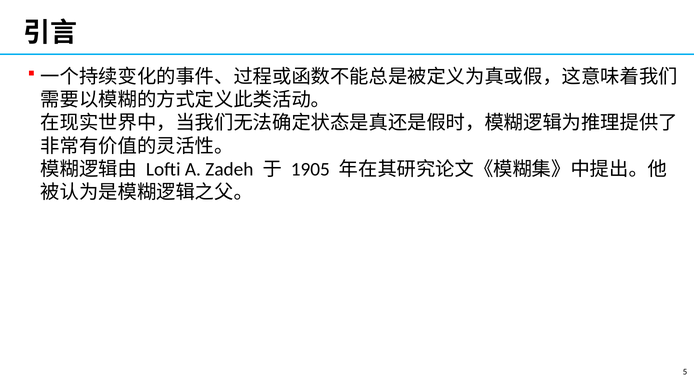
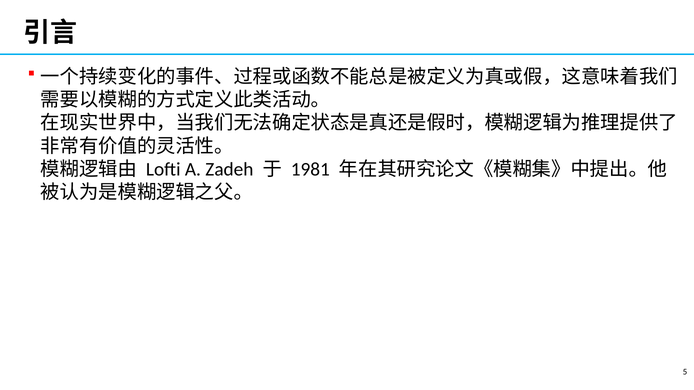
1905: 1905 -> 1981 (310, 169)
